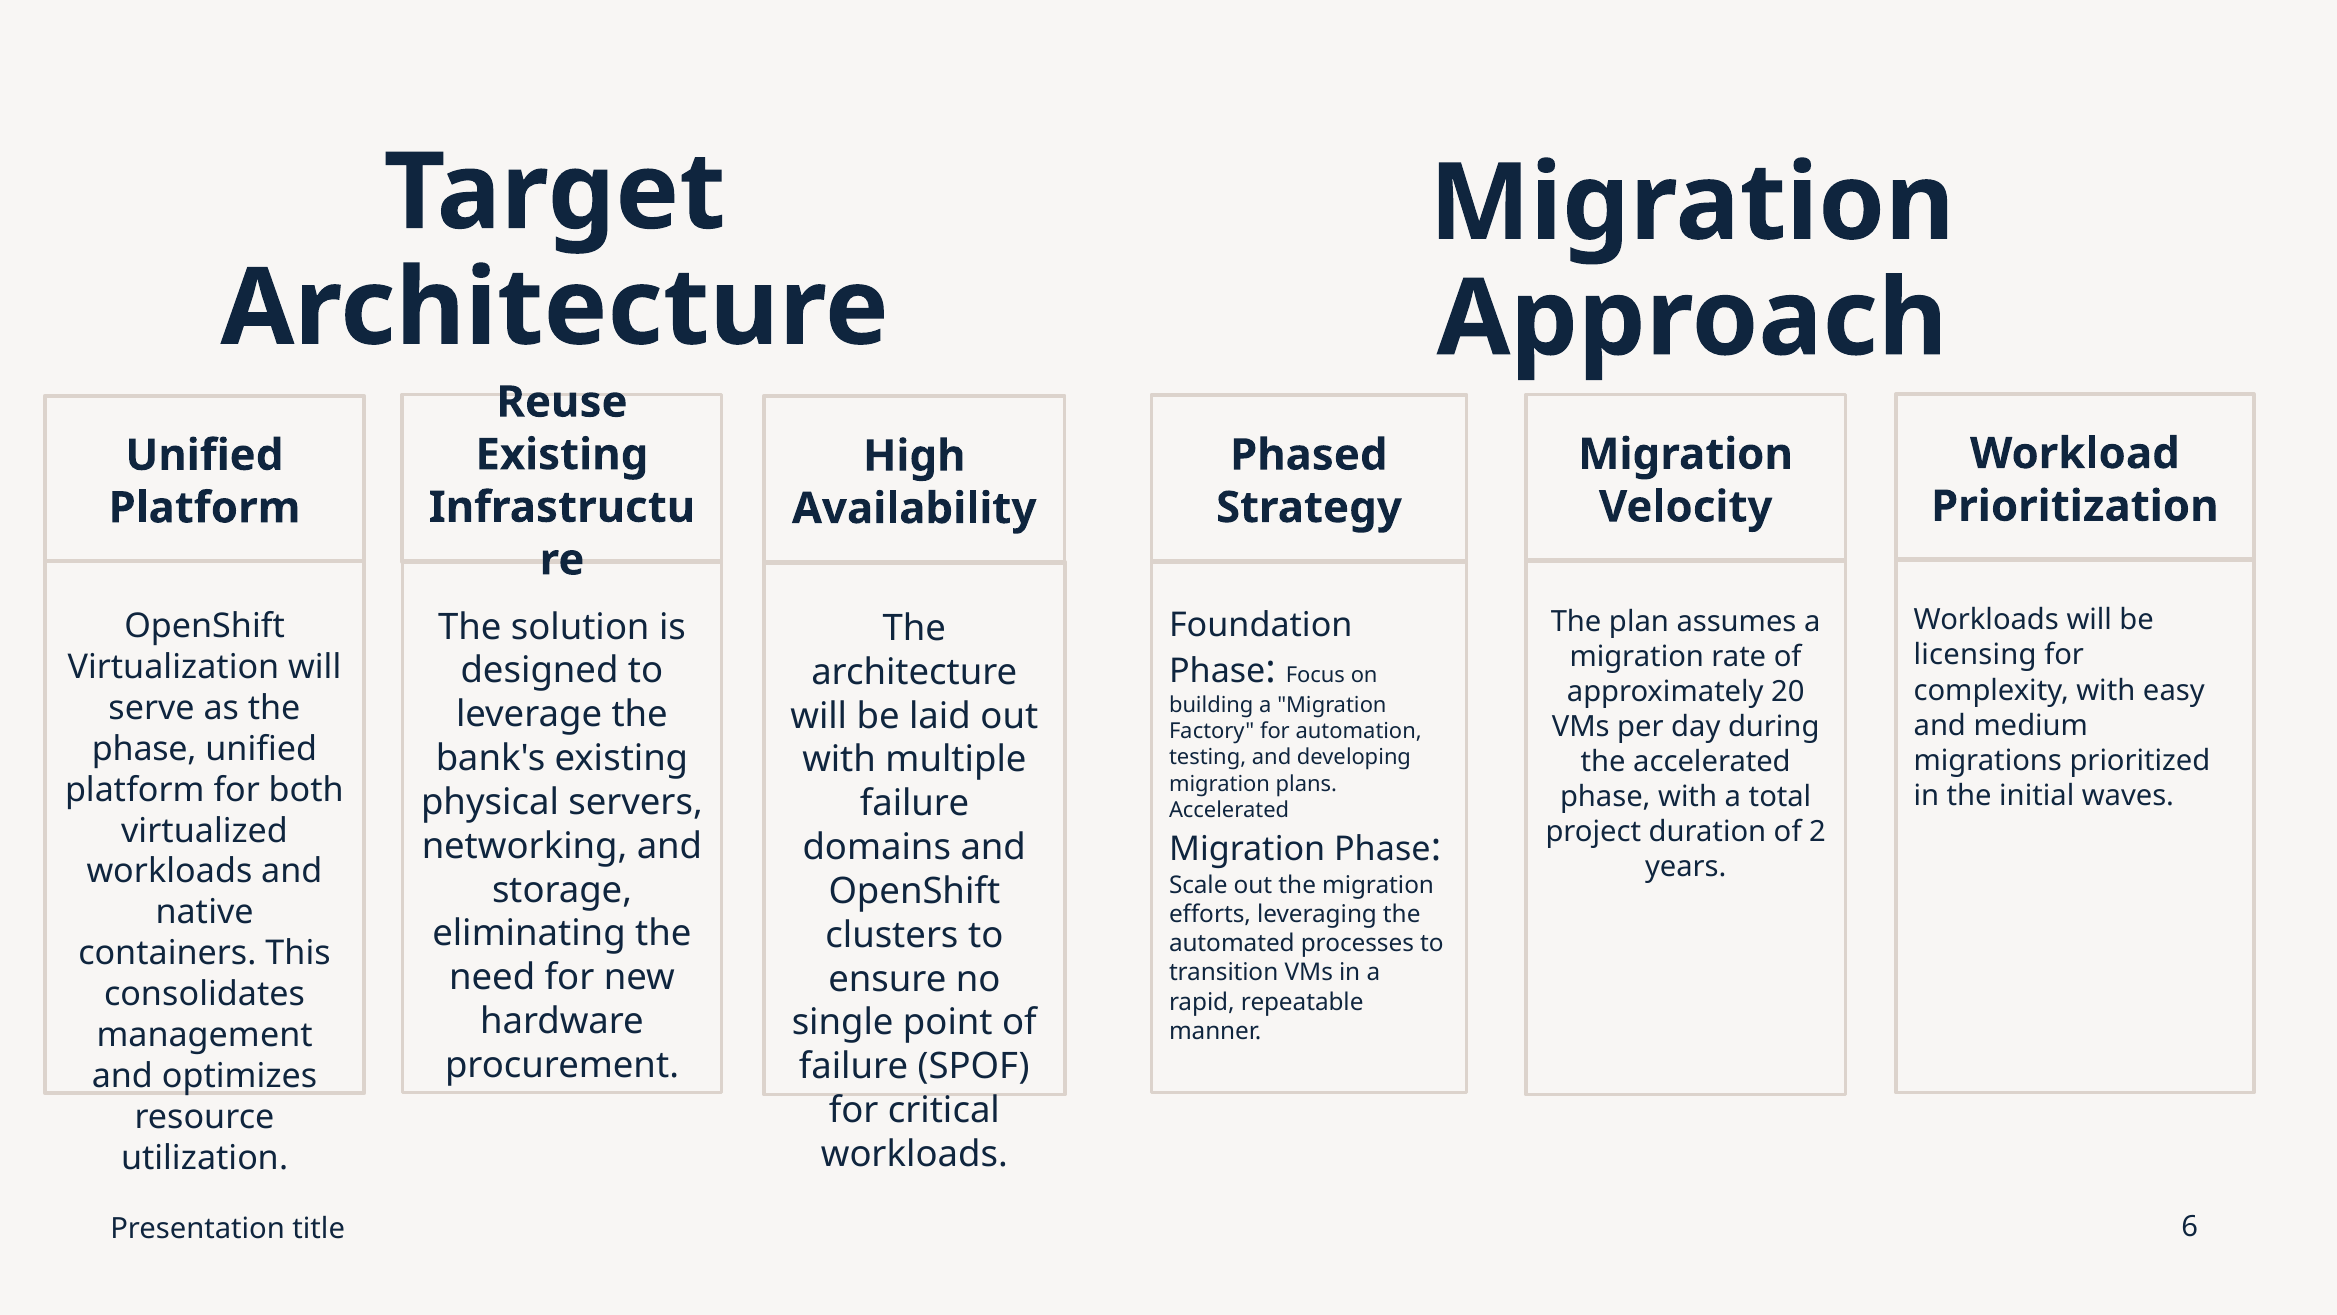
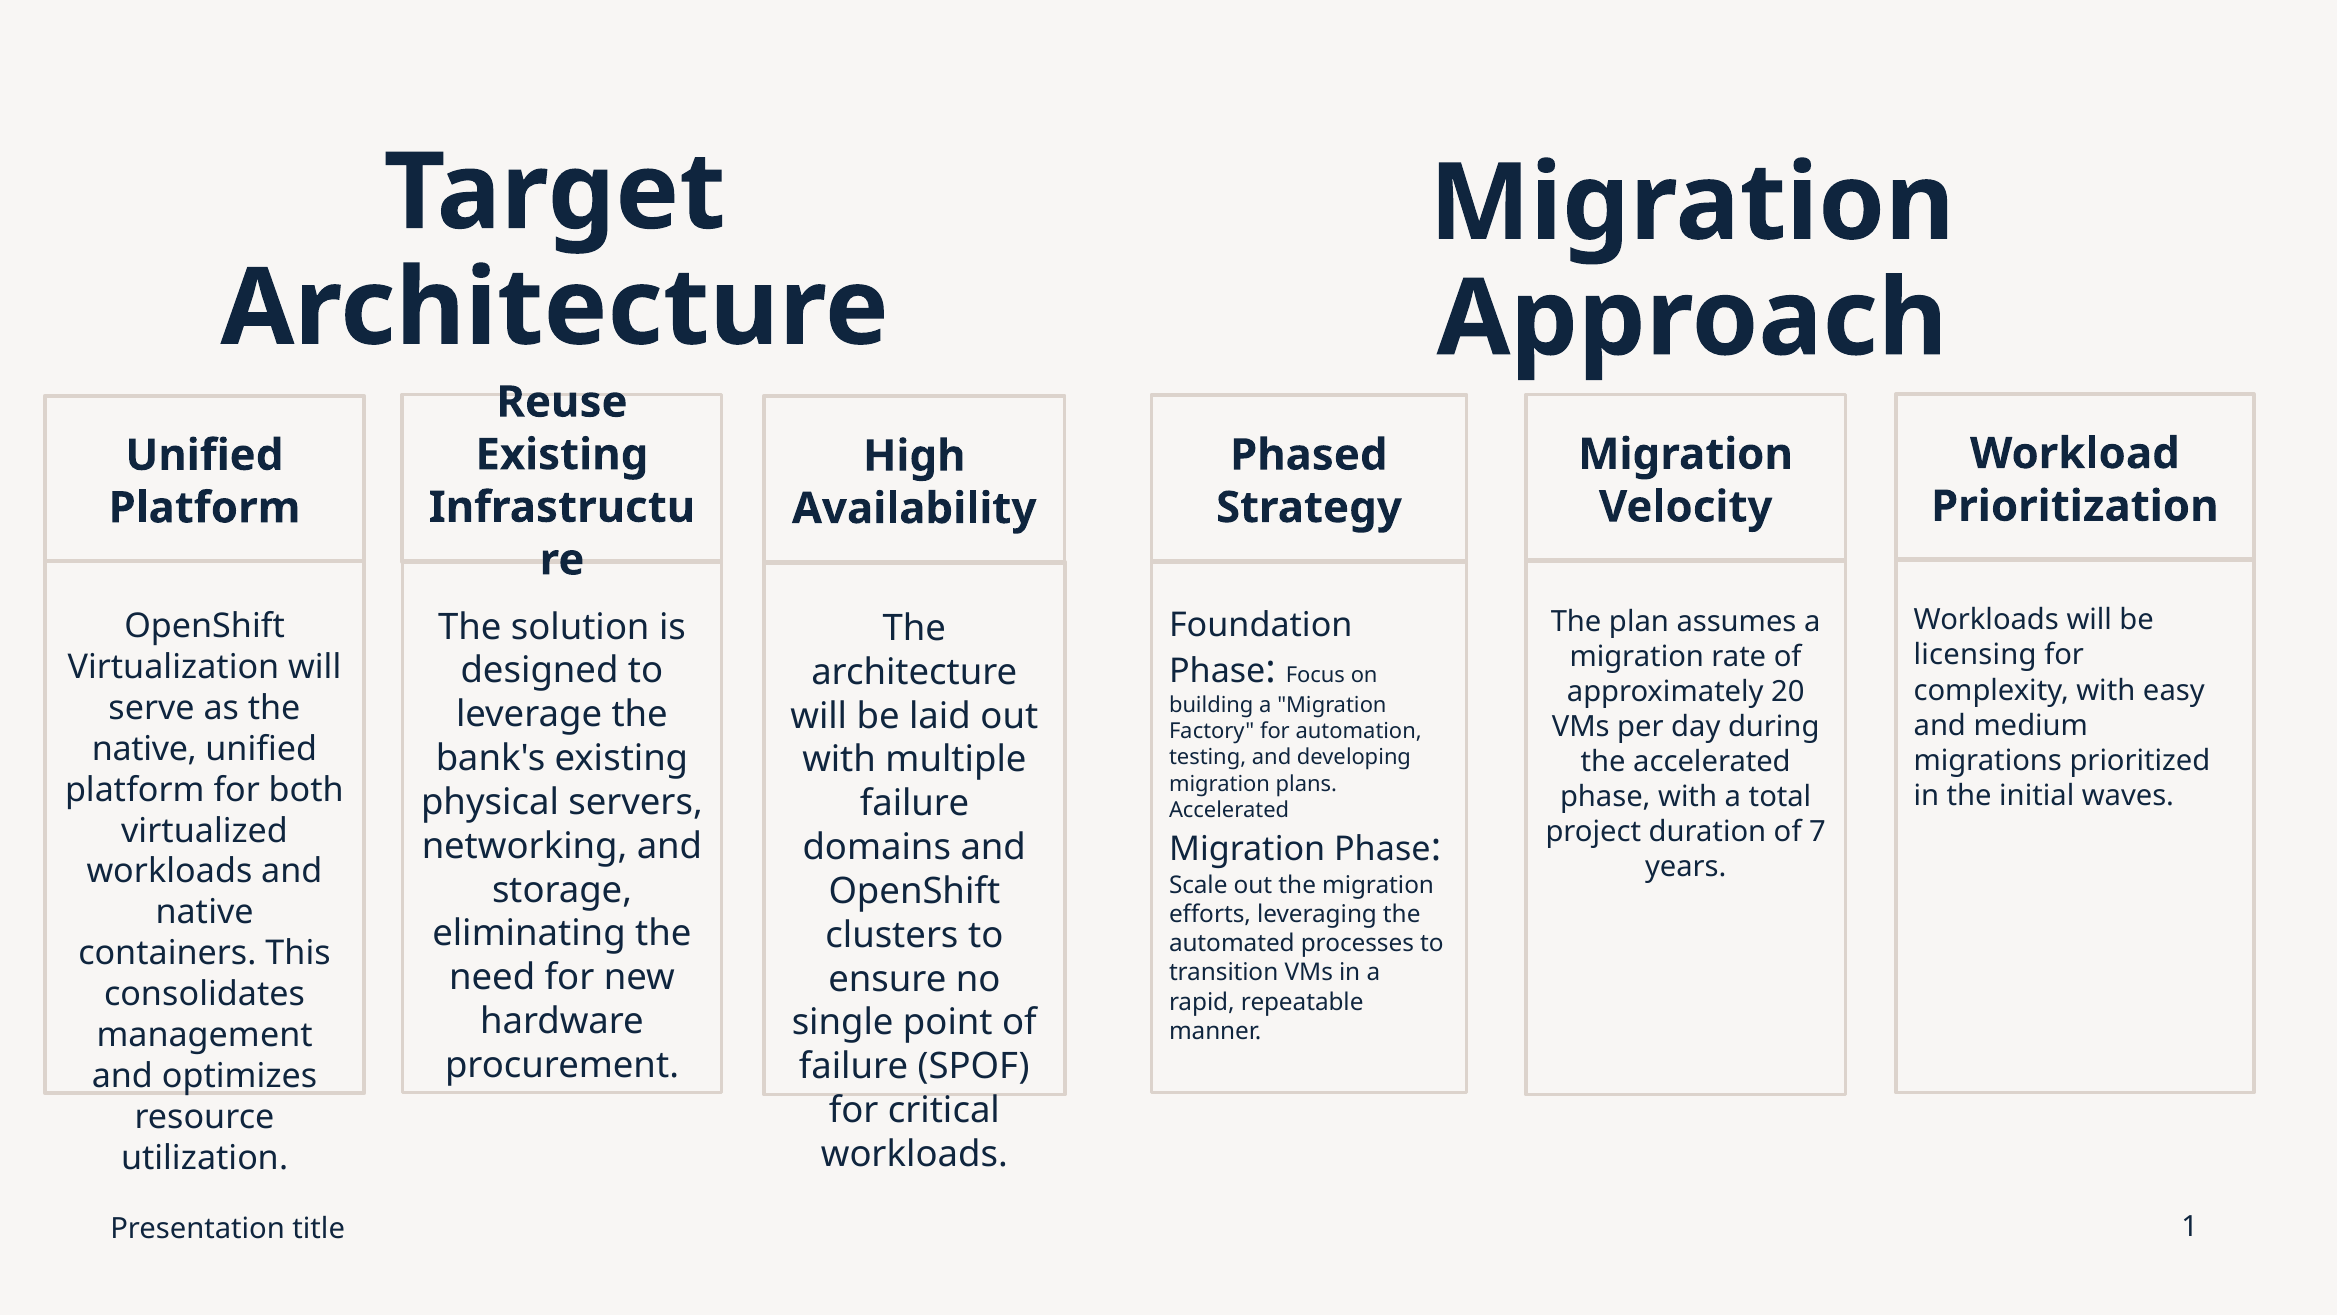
phase: phase -> native (144, 749)
2: 2 -> 7 (1817, 832)
6: 6 -> 1 (2190, 1226)
